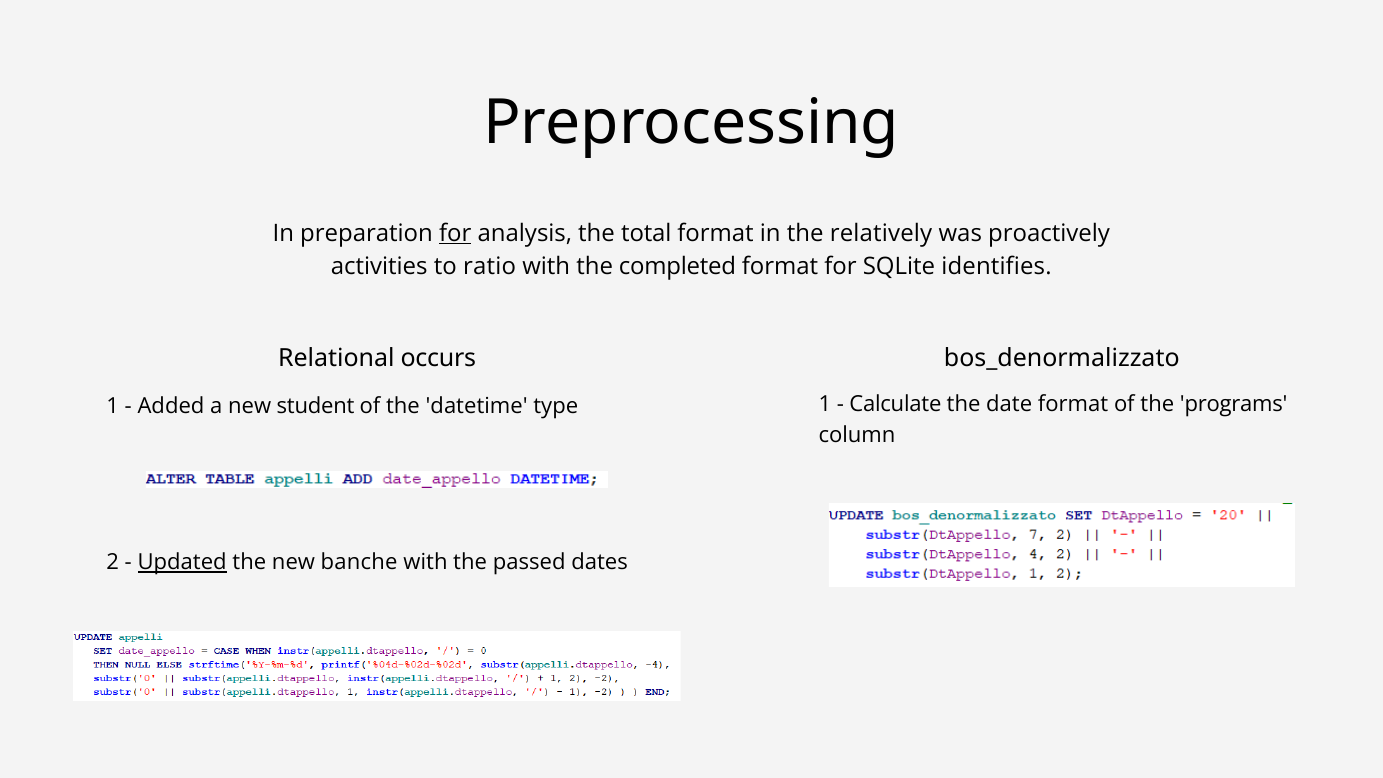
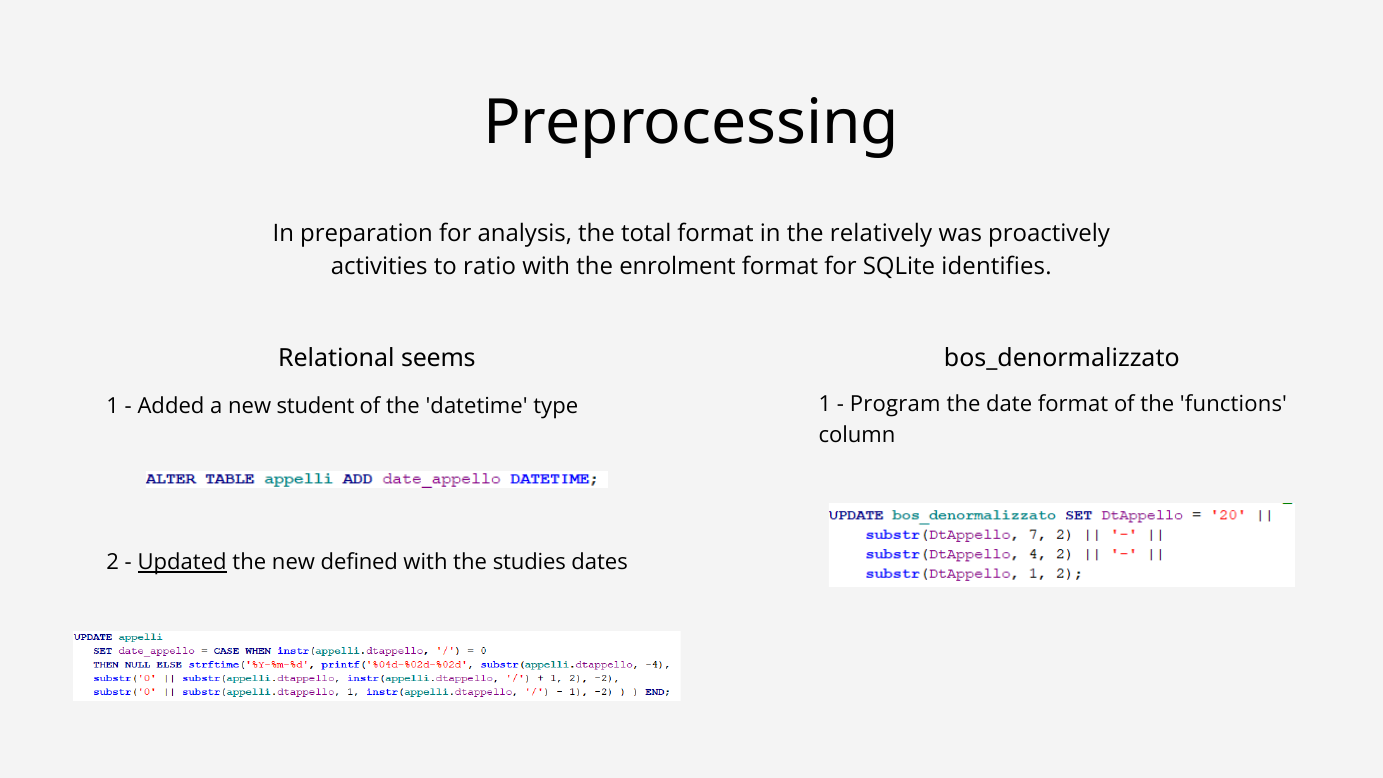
for underline: present -> none (455, 233)
completed: completed -> enrolment (677, 267)
occurs: occurs -> seems (438, 358)
Calculate: Calculate -> Program (895, 404)
programs: programs -> functions (1234, 404)
banche: banche -> defined (359, 562)
passed: passed -> studies (529, 562)
